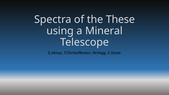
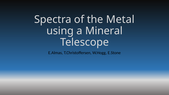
These: These -> Metal (120, 19)
